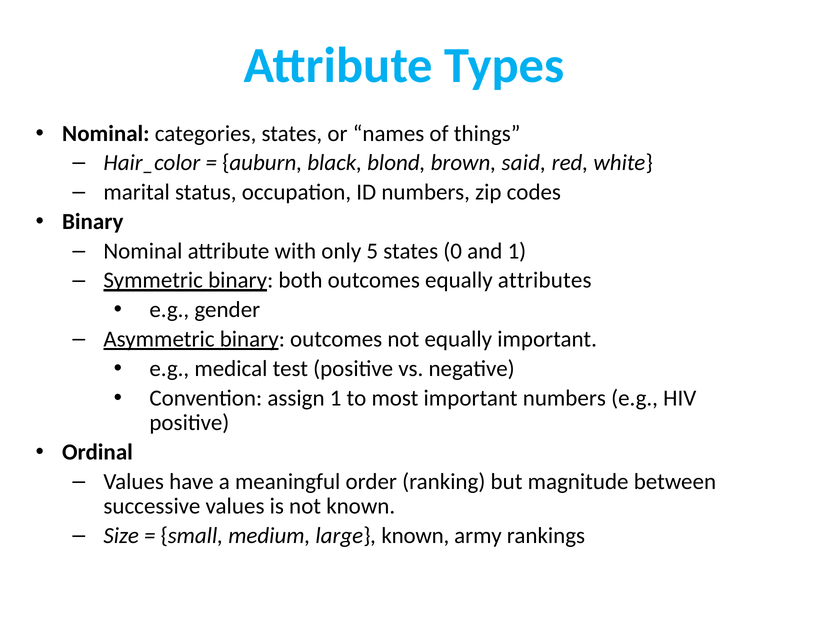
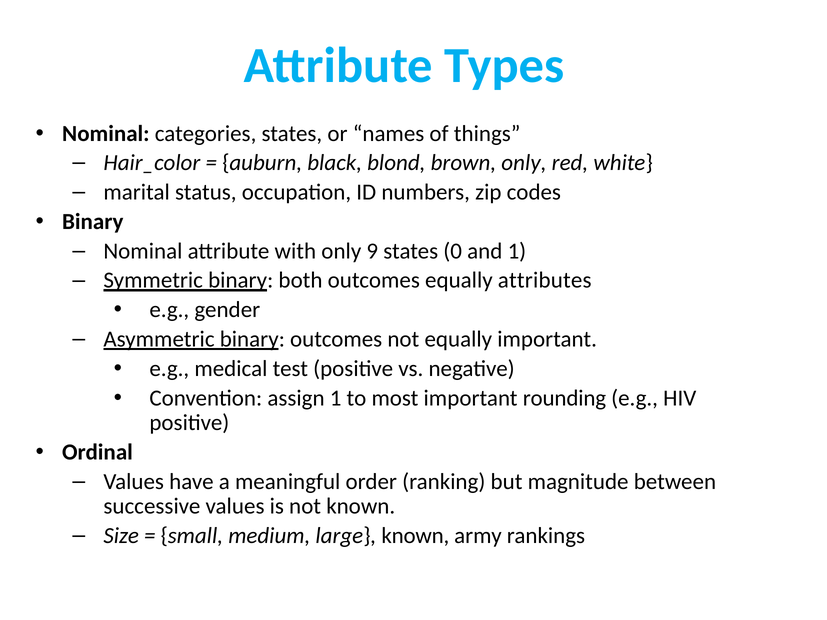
brown said: said -> only (524, 163)
5: 5 -> 9 (372, 251)
important numbers: numbers -> rounding (564, 398)
